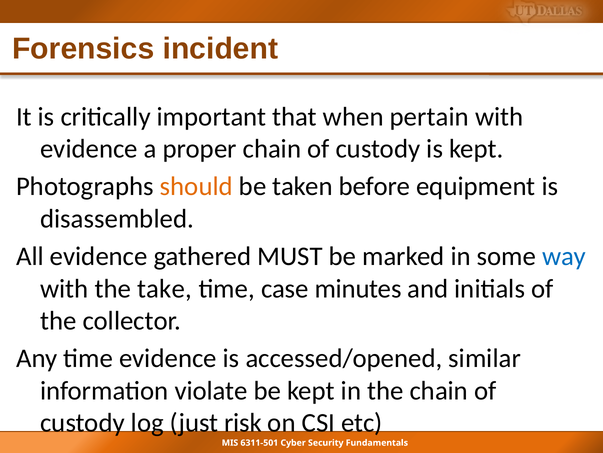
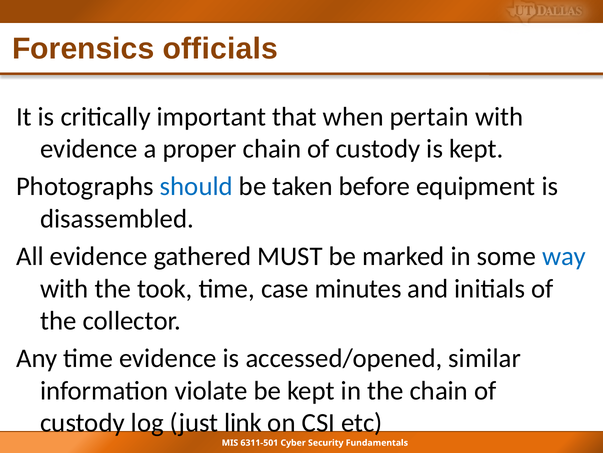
incident: incident -> officials (220, 48)
should colour: orange -> blue (196, 186)
take: take -> took (165, 288)
risk: risk -> link (243, 422)
